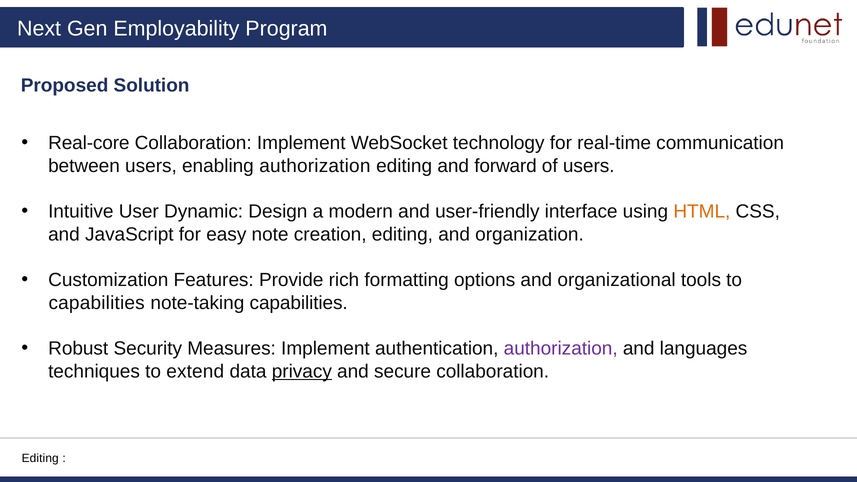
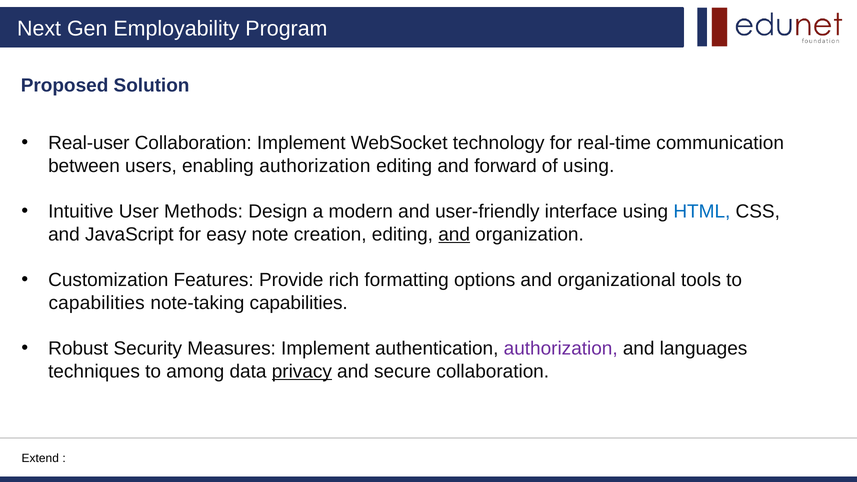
Real-core: Real-core -> Real-user (89, 143)
of users: users -> using (589, 166)
Dynamic: Dynamic -> Methods (204, 212)
HTML colour: orange -> blue (702, 212)
and underline: none -> present (454, 234)
extend: extend -> among (195, 372)
Editing: Editing -> Extend (40, 458)
